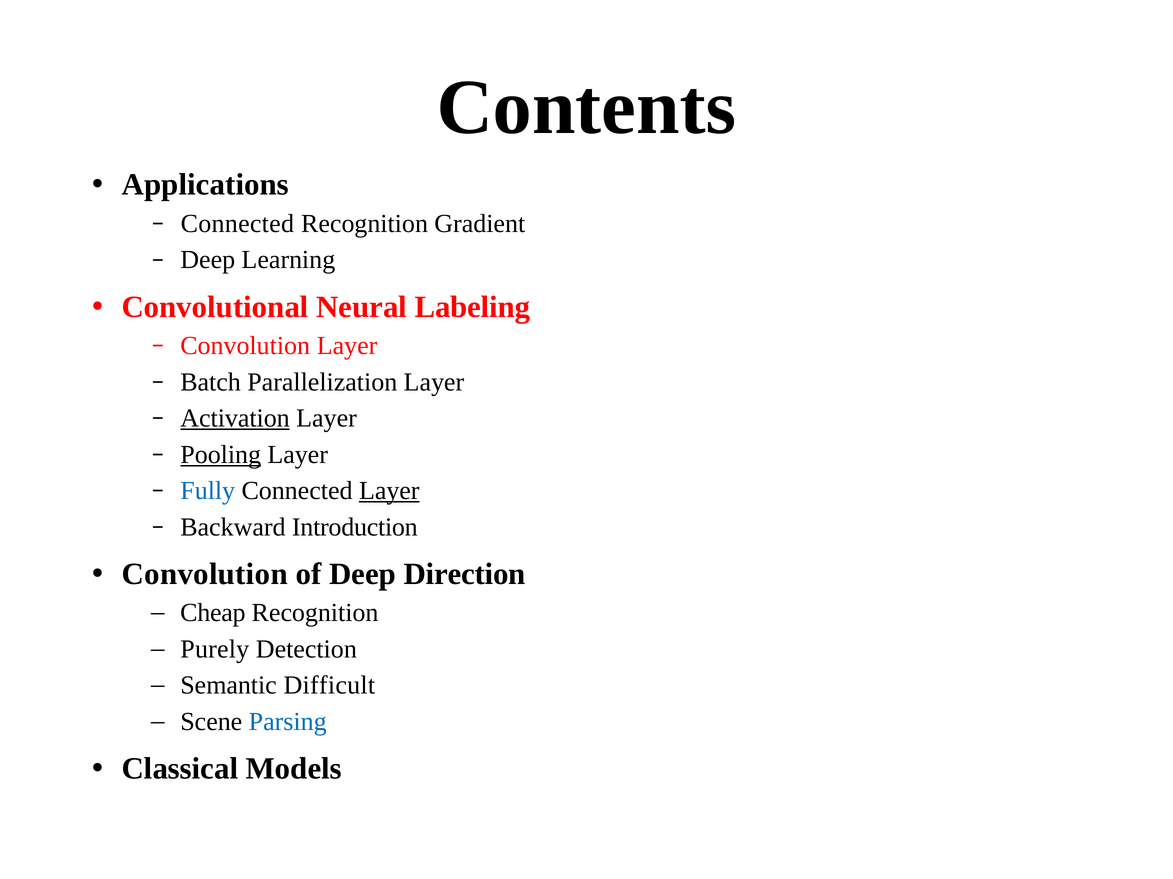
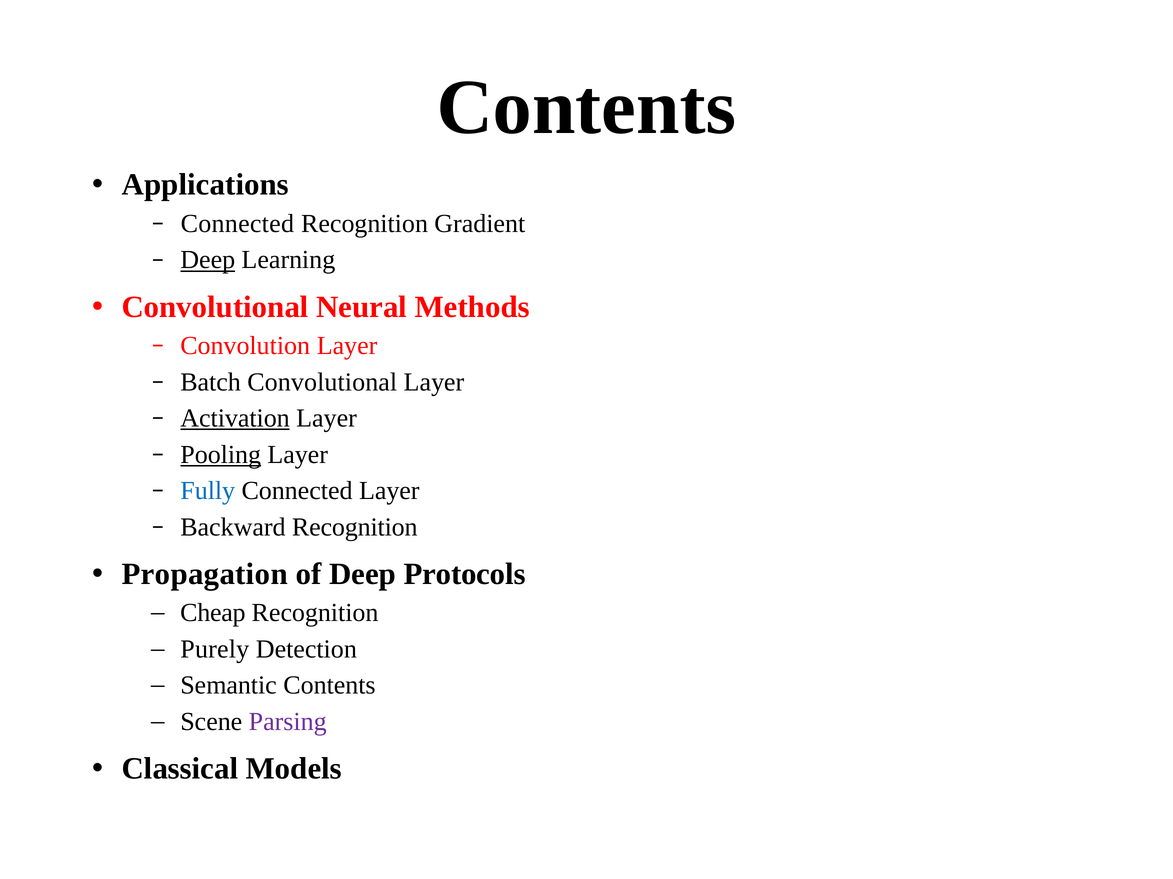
Deep underline: none -> present (208, 260)
Labeling: Labeling -> Methods (472, 307)
Batch Parallelization: Parallelization -> Convolutional (322, 382)
Layer underline: present -> none (389, 491)
Backward Introduction: Introduction -> Recognition (355, 527)
Convolution: Convolution -> Propagation (205, 574)
Direction: Direction -> Protocols (465, 574)
Semantic Difficult: Difficult -> Contents (329, 686)
Parsing colour: blue -> purple (288, 722)
